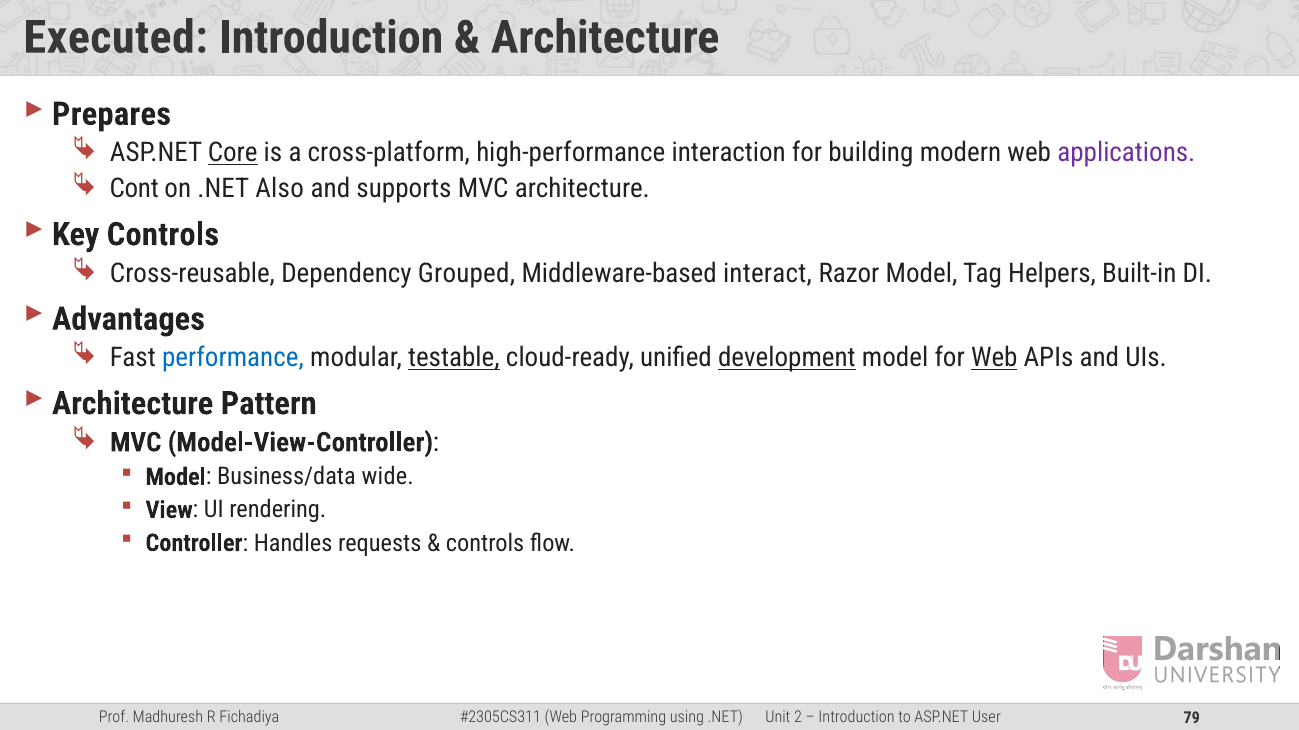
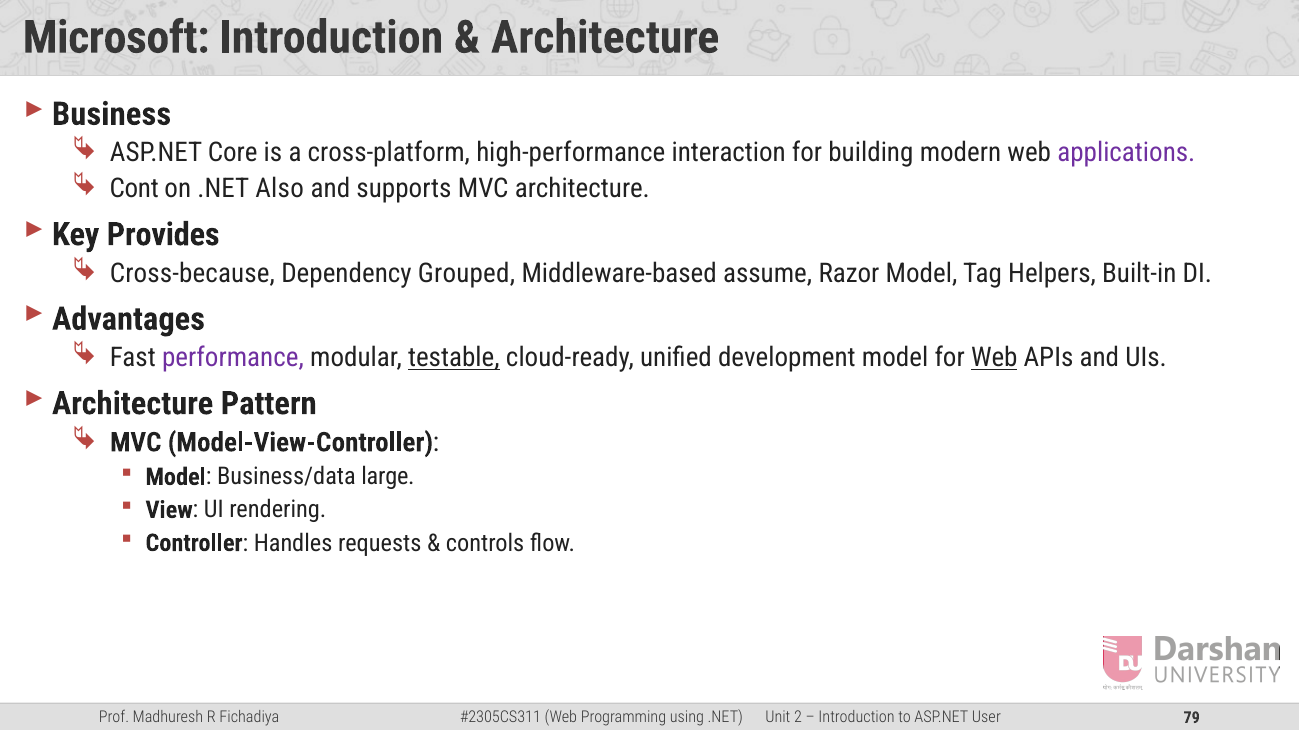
Executed: Executed -> Microsoft (116, 38)
Prepares: Prepares -> Business (112, 114)
Core underline: present -> none (233, 153)
Key Controls: Controls -> Provides (163, 235)
Cross-reusable: Cross-reusable -> Cross-because (192, 274)
interact: interact -> assume (768, 274)
performance colour: blue -> purple (233, 358)
development underline: present -> none (787, 358)
wide: wide -> large (388, 477)
